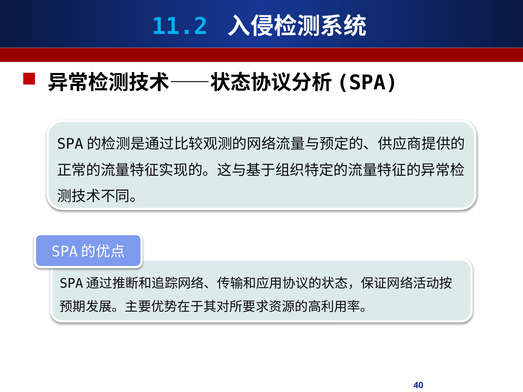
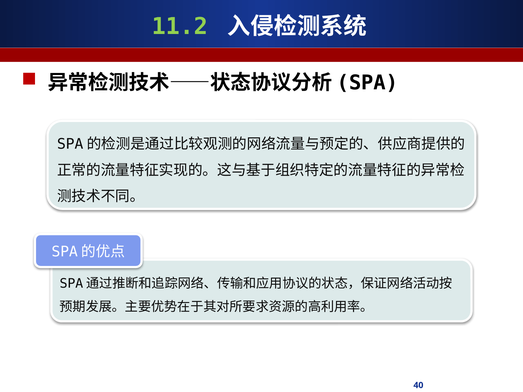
11.2 colour: light blue -> light green (180, 26)
